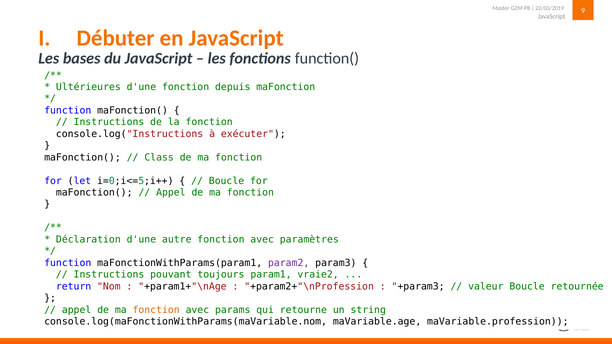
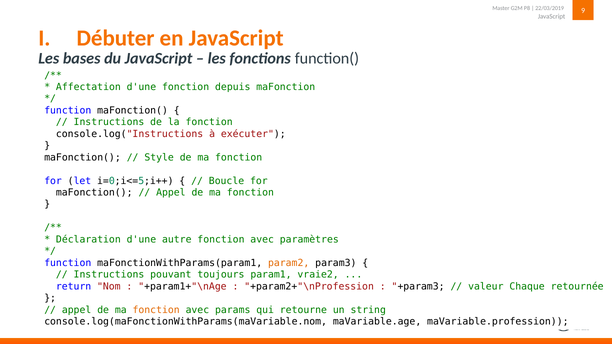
Ultérieures: Ultérieures -> Affectation (88, 87)
Class: Class -> Style (159, 157)
param2 colour: purple -> orange (289, 263)
valeur Boucle: Boucle -> Chaque (527, 287)
